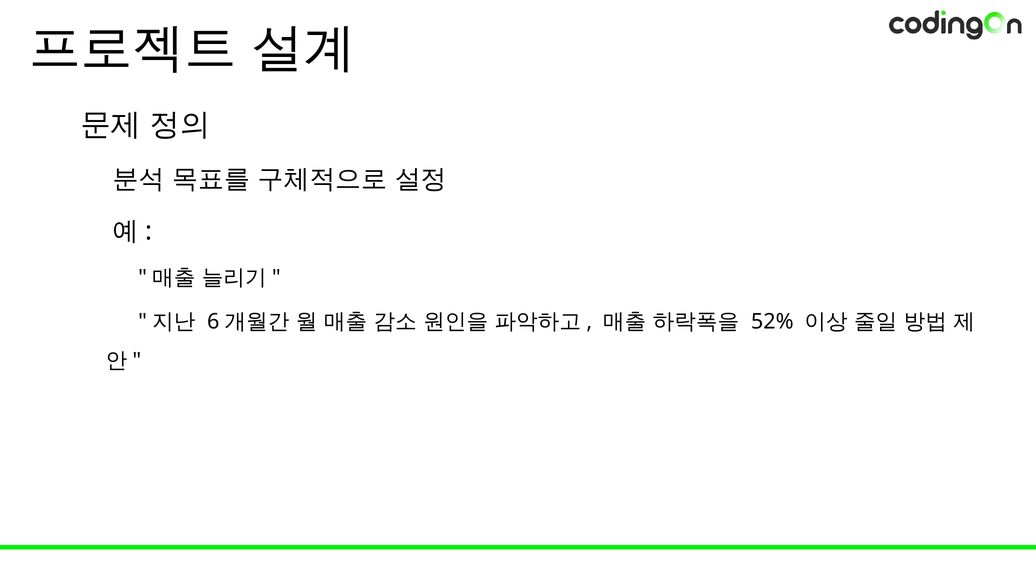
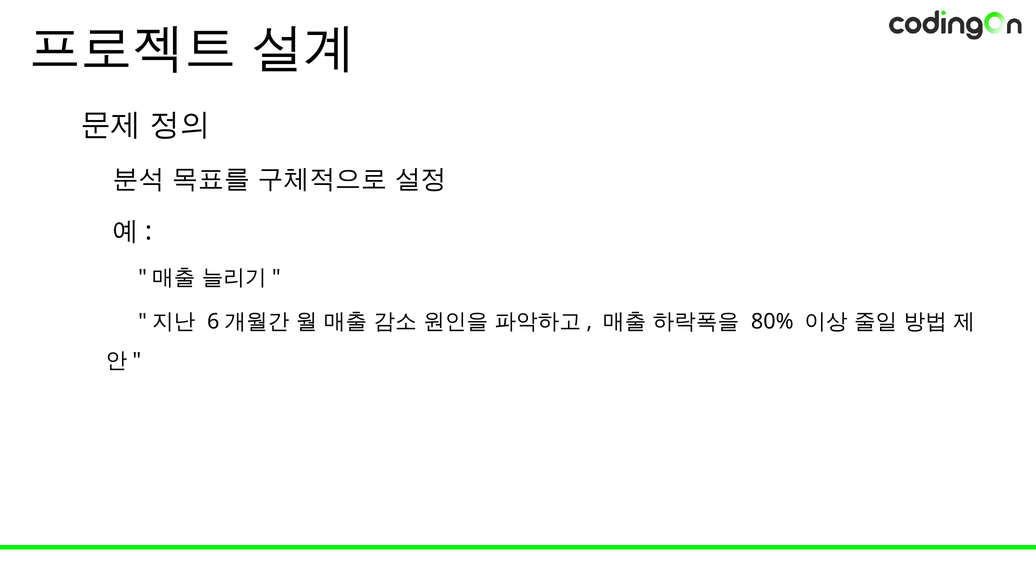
52%: 52% -> 80% (772, 322)
